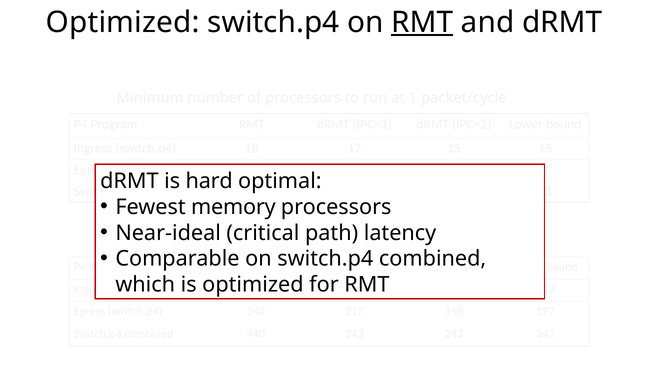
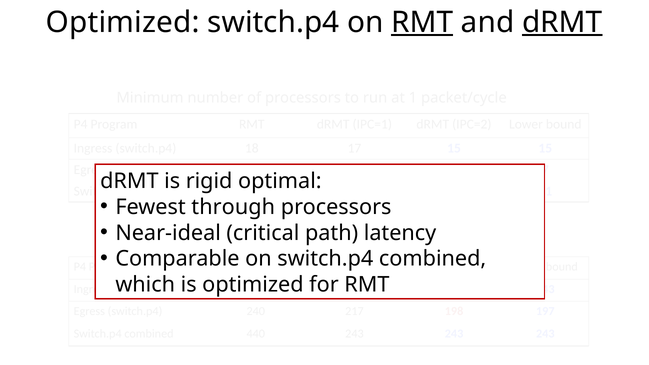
dRMT underline: none -> present (562, 22)
hard: hard -> rigid (209, 181)
memory: memory -> through (233, 207)
